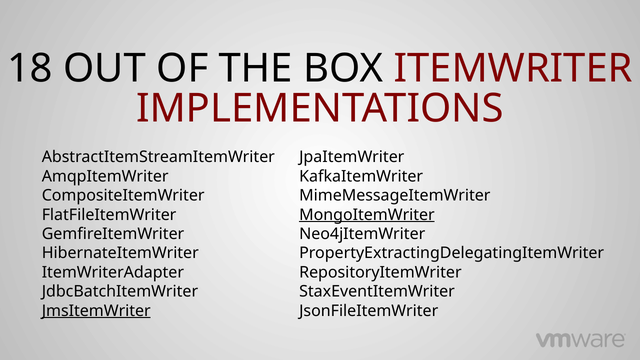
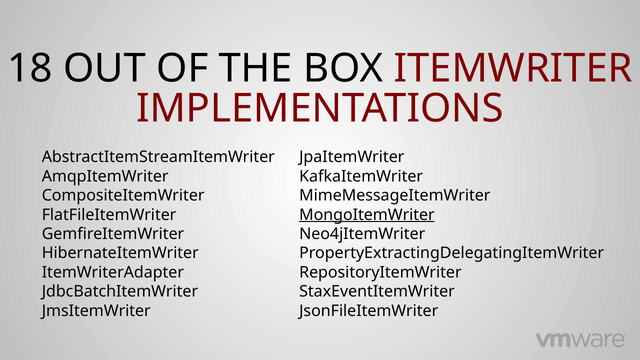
JmsItemWriter underline: present -> none (96, 311)
